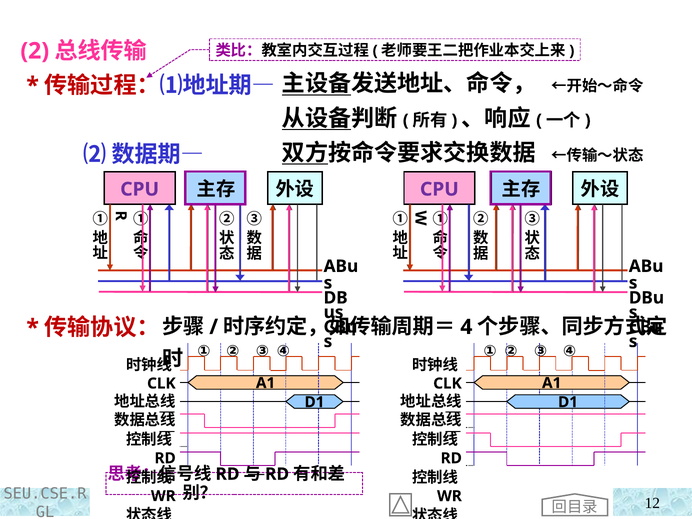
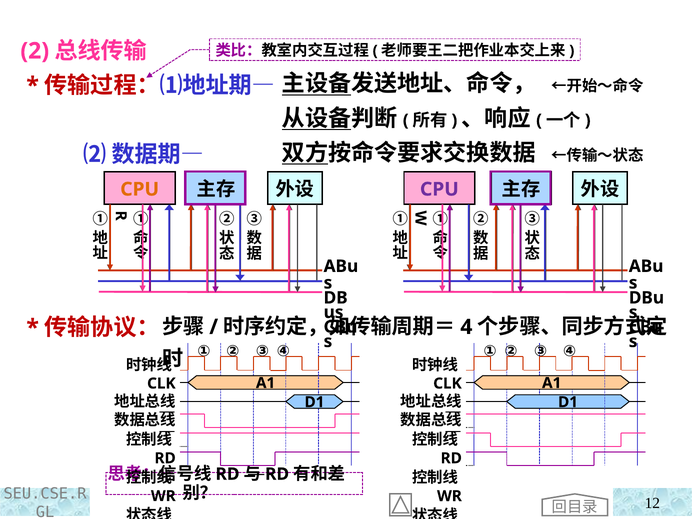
CPU colour: purple -> orange (140, 189)
